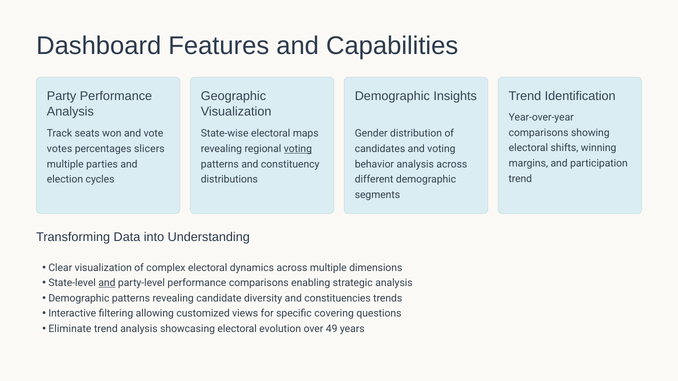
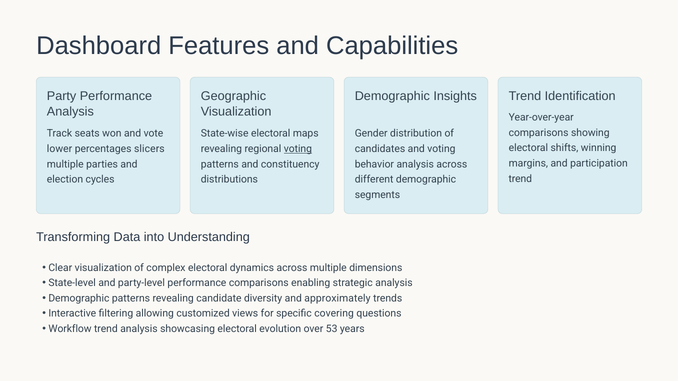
votes: votes -> lower (60, 149)
and underline: present -> none (107, 283)
constituencies: constituencies -> approximately (337, 299)
Eliminate: Eliminate -> Workflow (70, 329)
49: 49 -> 53 (332, 329)
